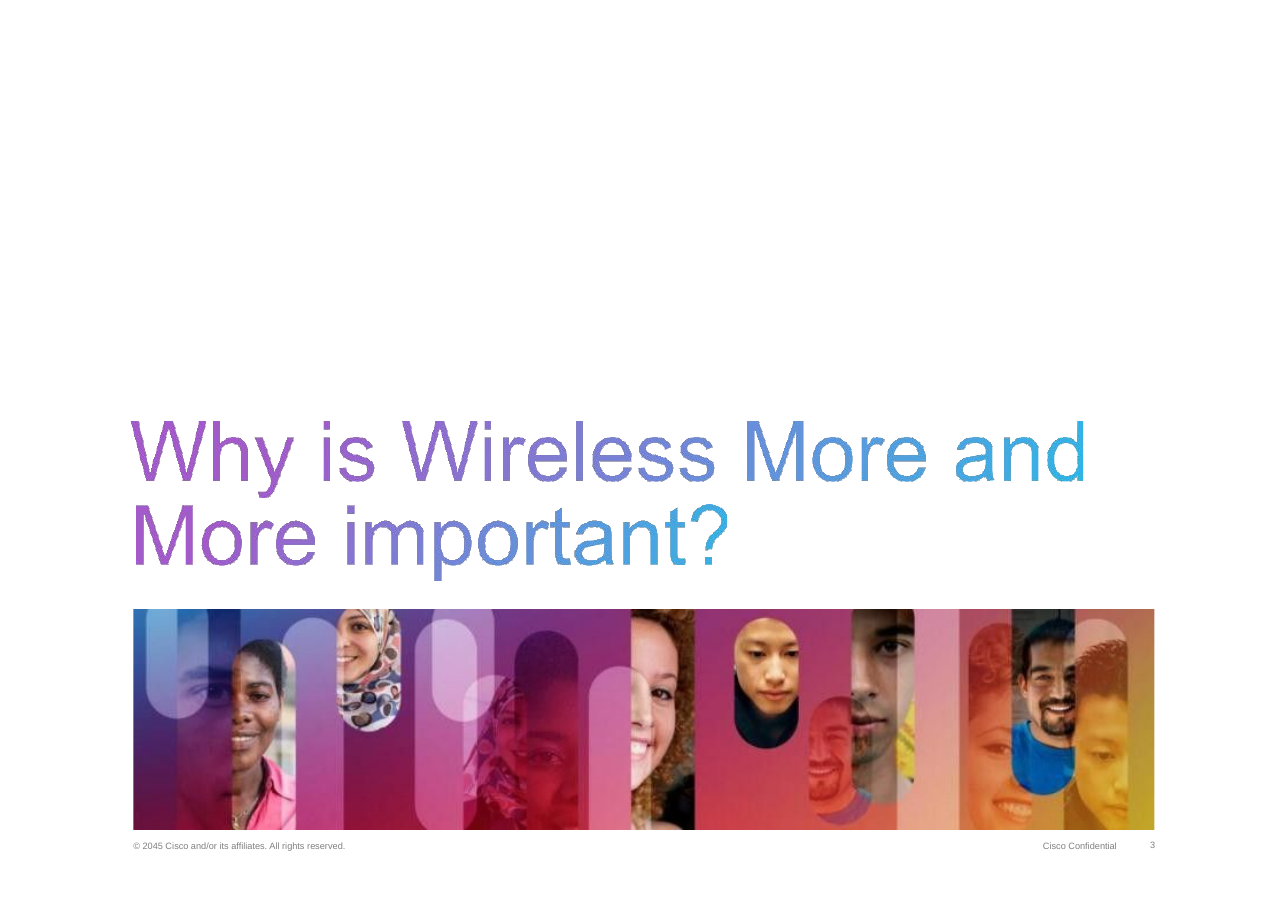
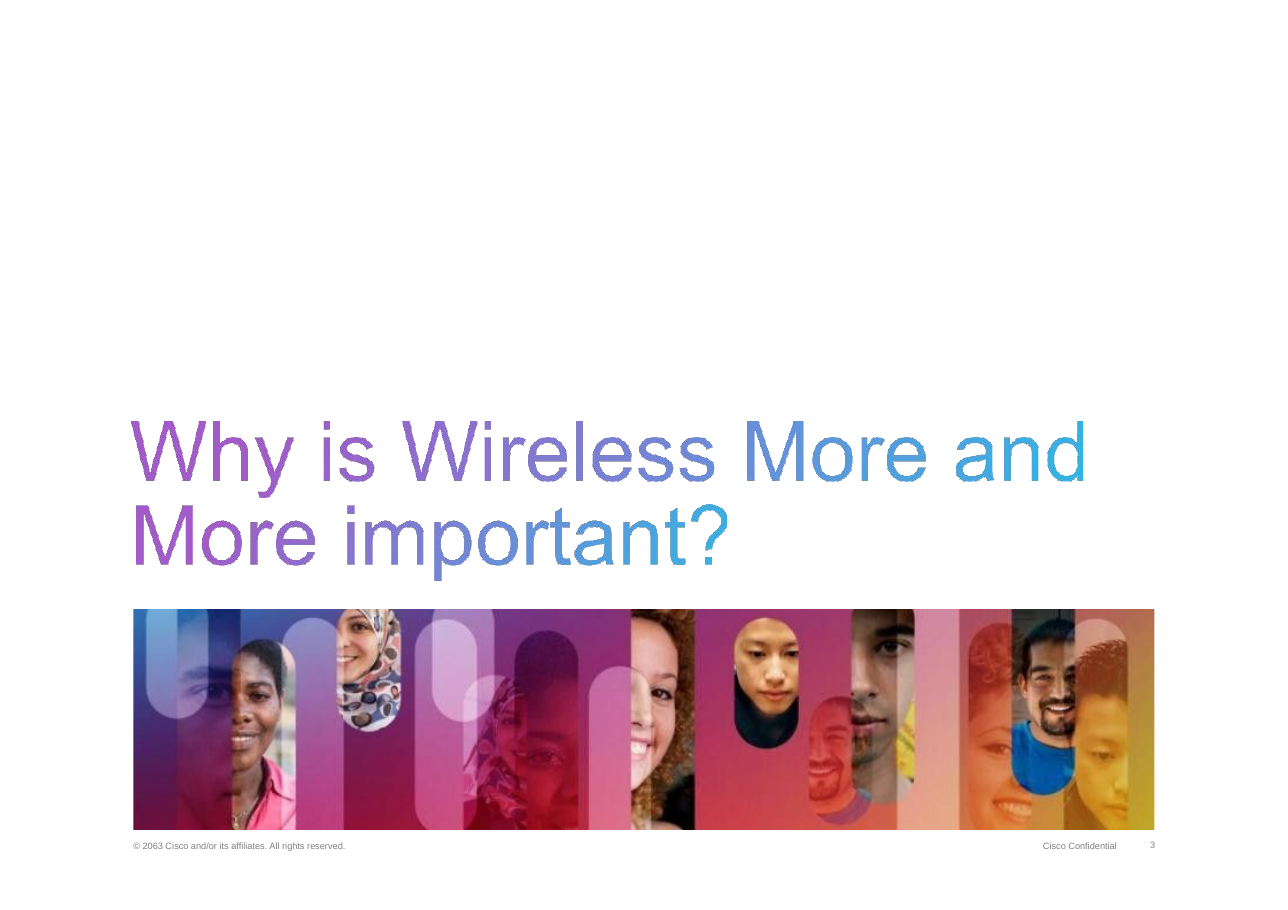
2045: 2045 -> 2063 (153, 847)
